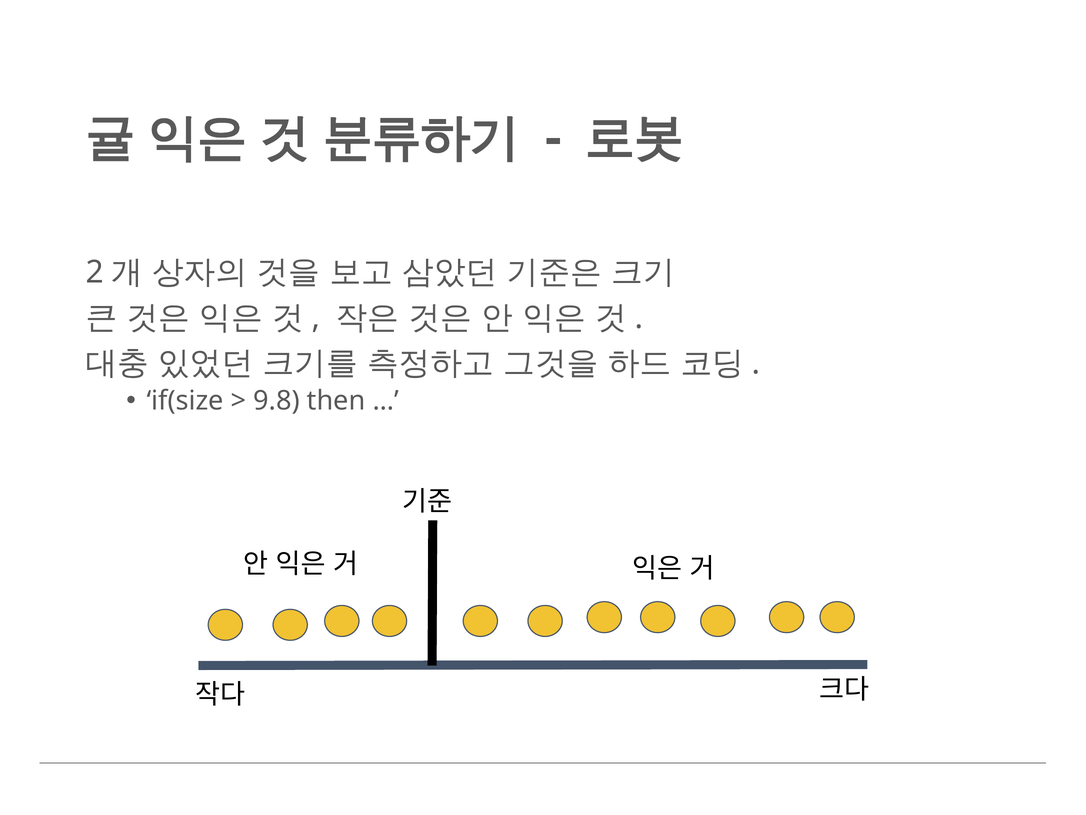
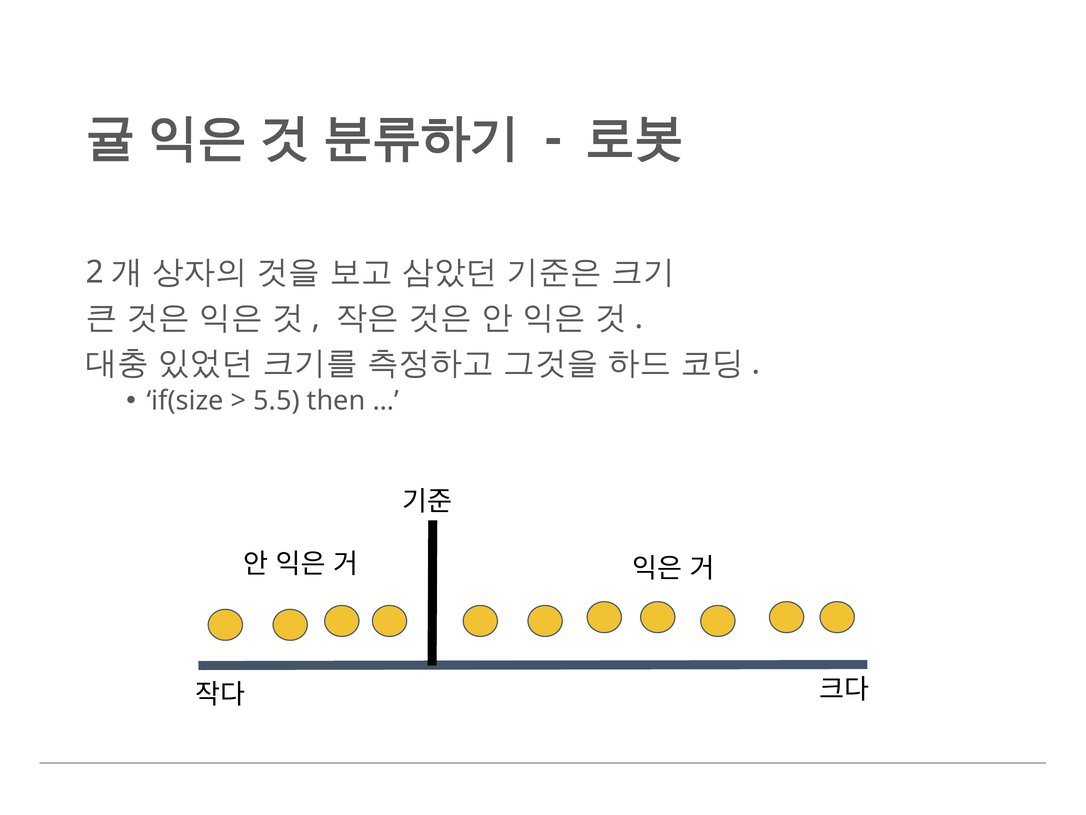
9.8: 9.8 -> 5.5 (277, 401)
